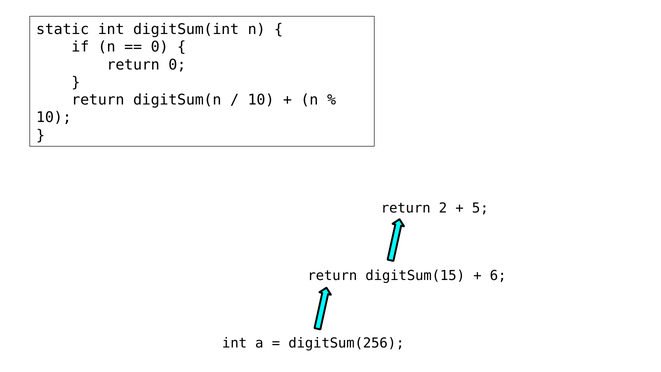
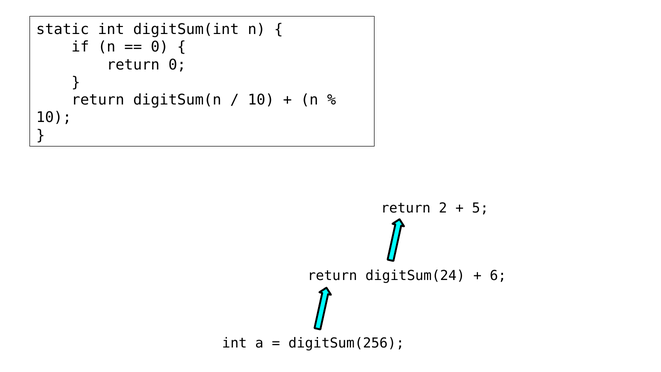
digitSum(15: digitSum(15 -> digitSum(24 (415, 275)
